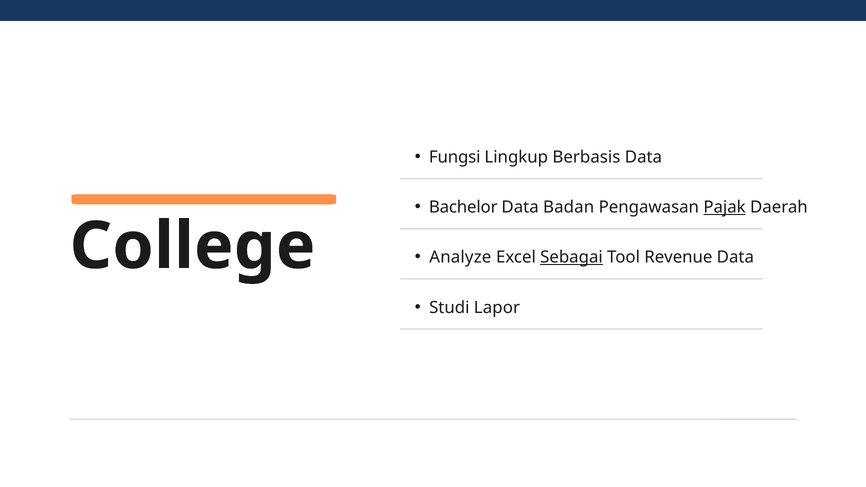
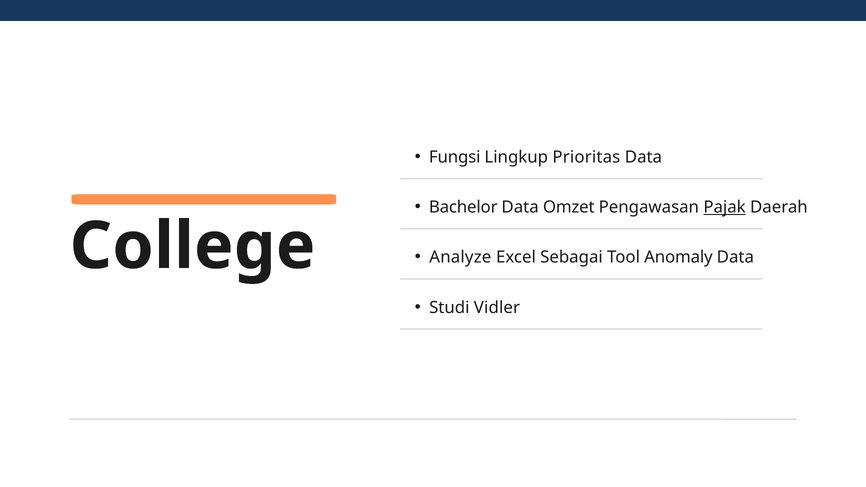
Berbasis: Berbasis -> Prioritas (586, 157)
Badan: Badan -> Omzet (569, 207)
Sebagai underline: present -> none (571, 257)
Revenue: Revenue -> Anomaly (678, 257)
Lapor: Lapor -> Vidler (497, 308)
